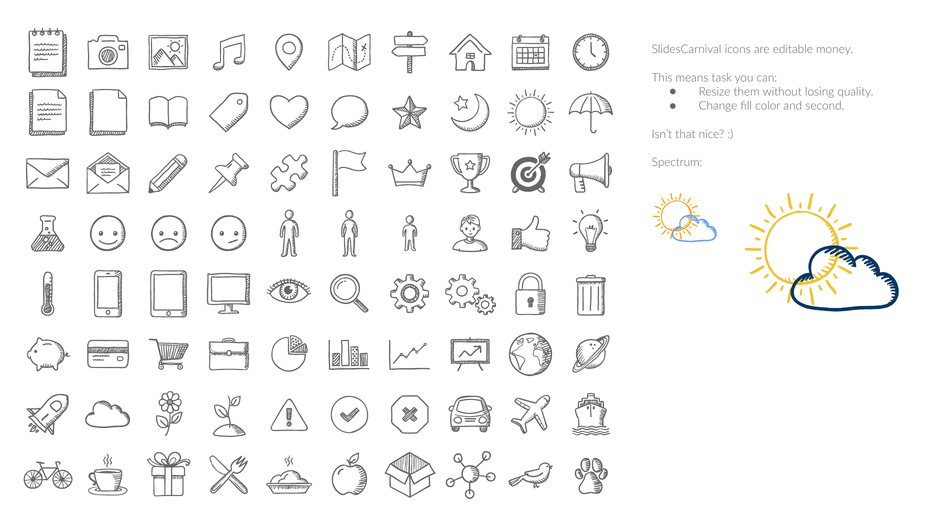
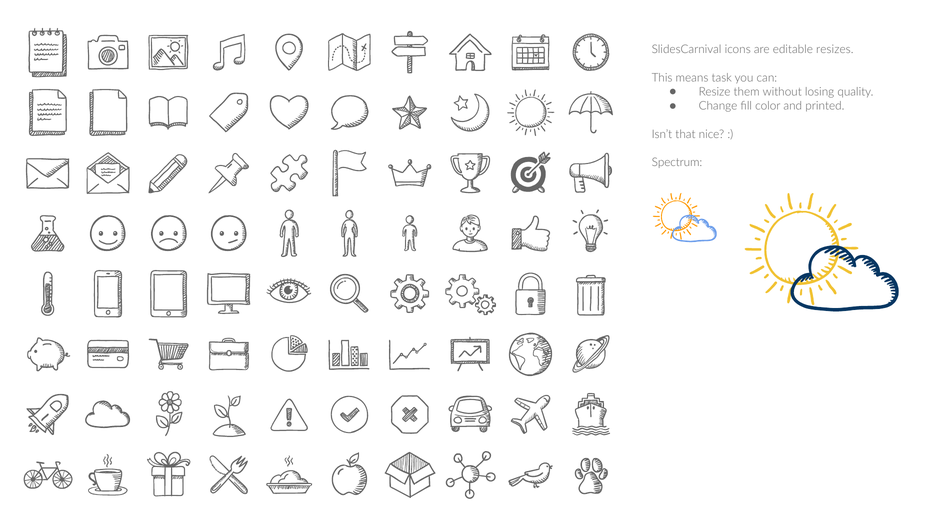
money: money -> resizes (835, 49)
second: second -> printed (825, 106)
